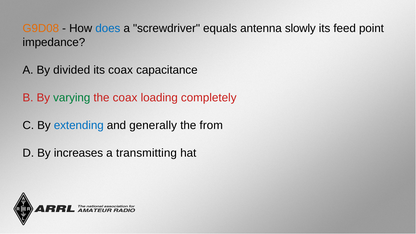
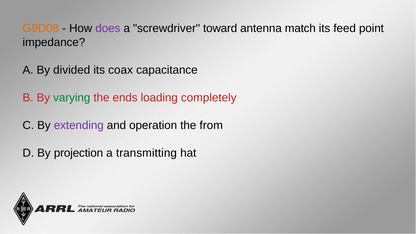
does colour: blue -> purple (108, 28)
equals: equals -> toward (220, 28)
slowly: slowly -> match (300, 28)
the coax: coax -> ends (125, 98)
extending colour: blue -> purple (79, 125)
generally: generally -> operation (153, 125)
increases: increases -> projection (78, 153)
